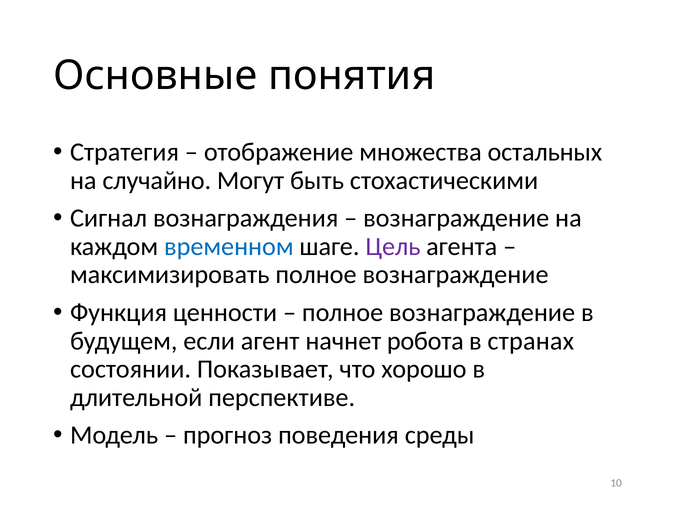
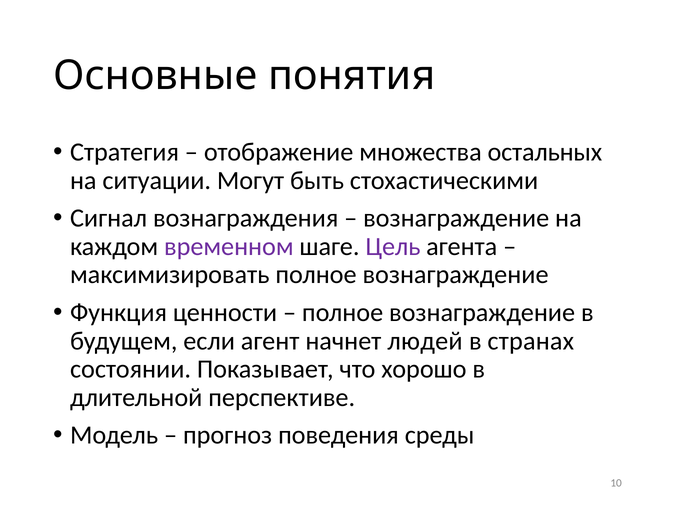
случайно: случайно -> ситуации (157, 181)
временном colour: blue -> purple (229, 247)
робота: робота -> людей (425, 341)
